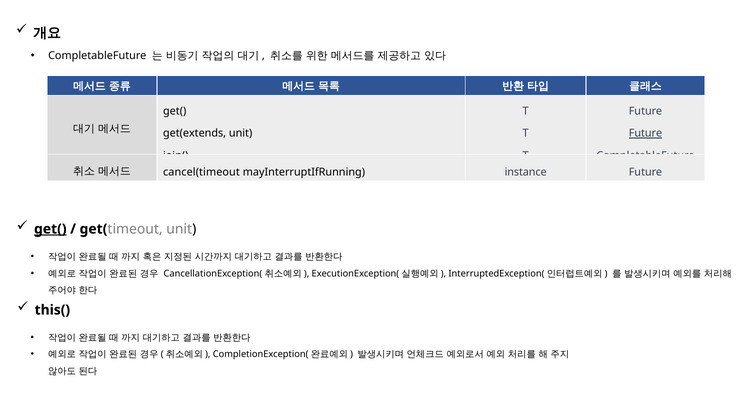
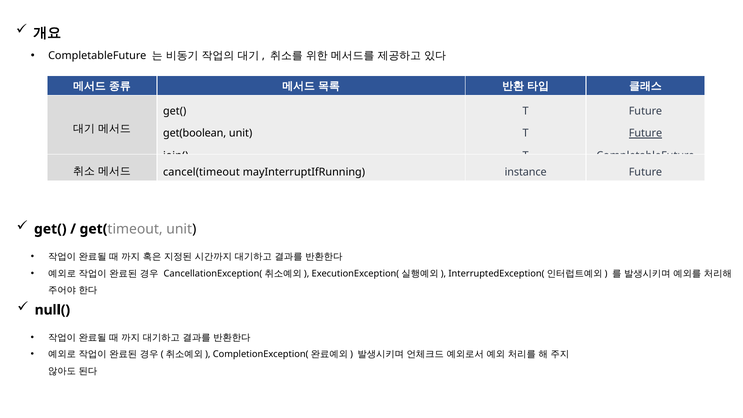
get(extends: get(extends -> get(boolean (195, 133)
get( underline: present -> none (50, 229)
this(: this( -> null( (52, 310)
